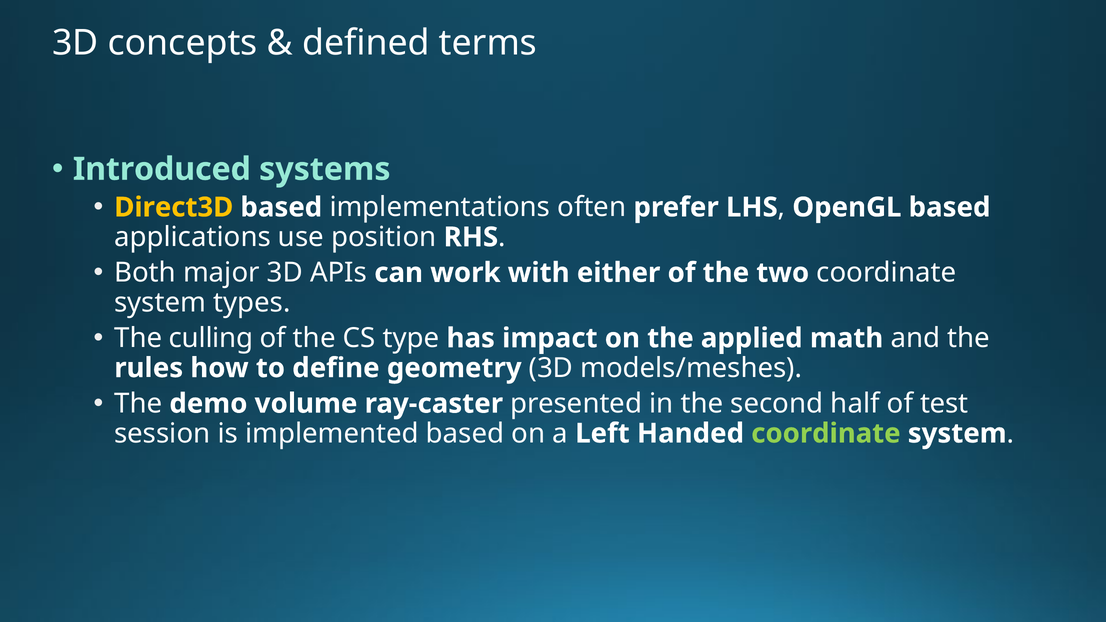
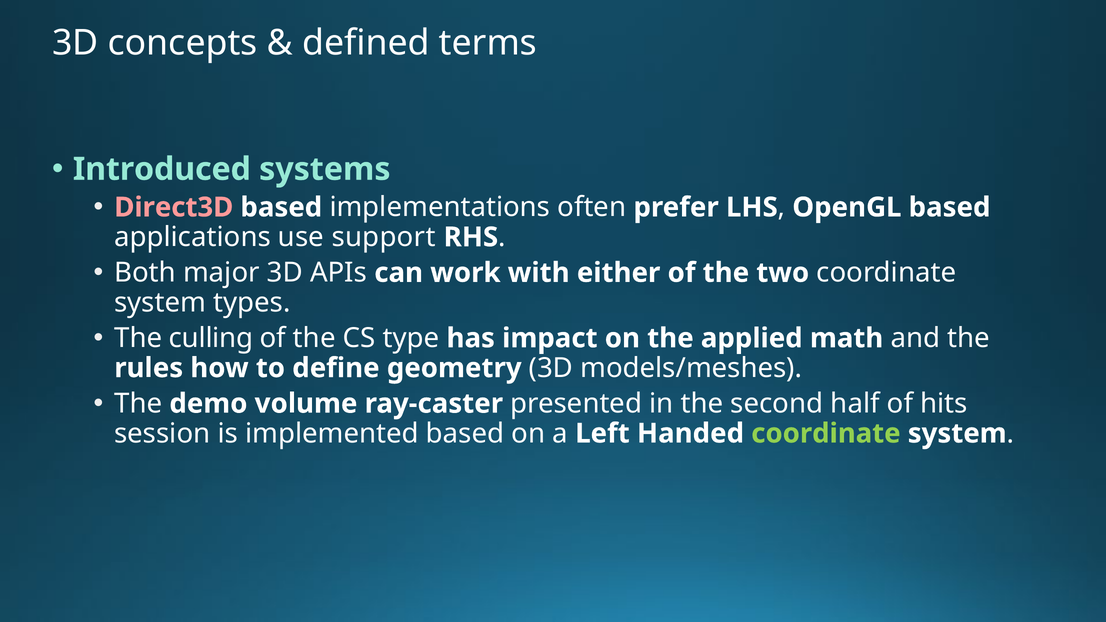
Direct3D colour: yellow -> pink (174, 207)
position: position -> support (384, 237)
test: test -> hits (944, 404)
